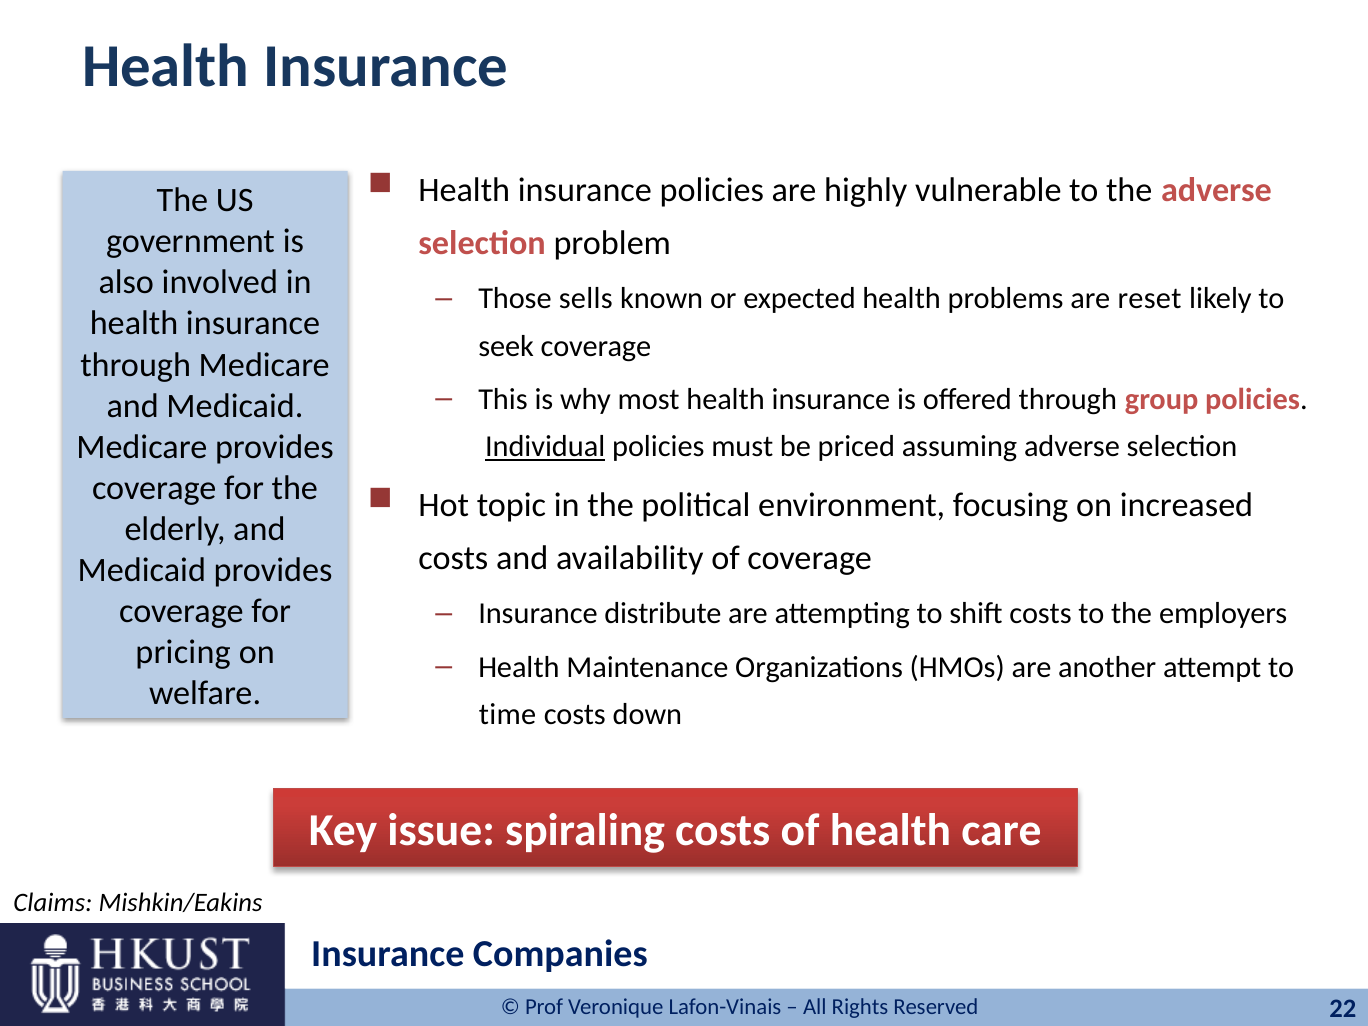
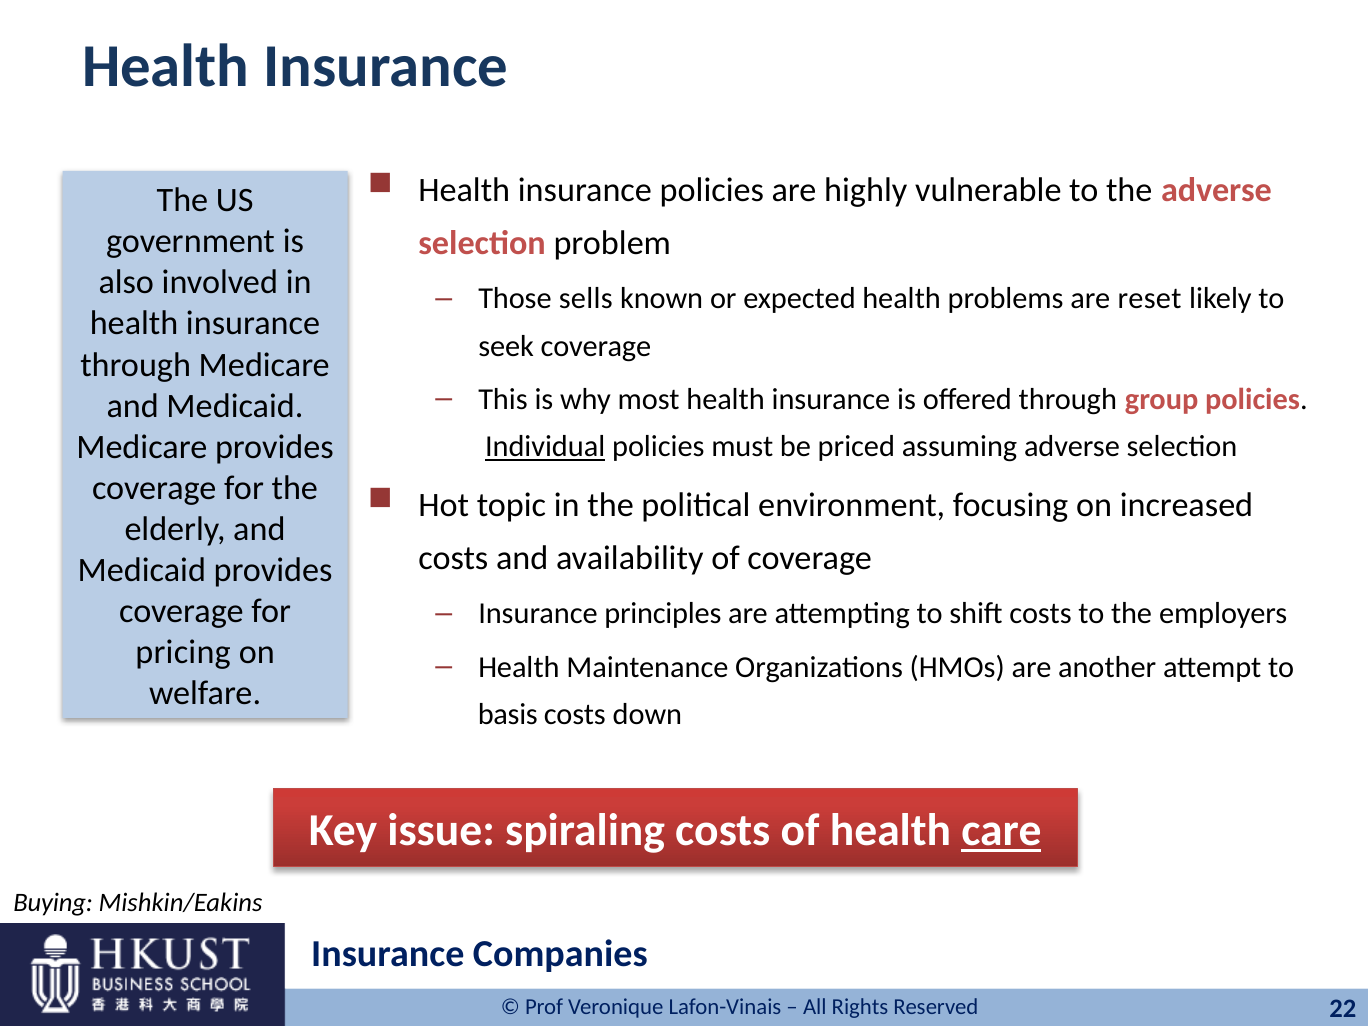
distribute: distribute -> principles (663, 614)
time: time -> basis (508, 714)
care underline: none -> present (1001, 831)
Claims: Claims -> Buying (53, 902)
